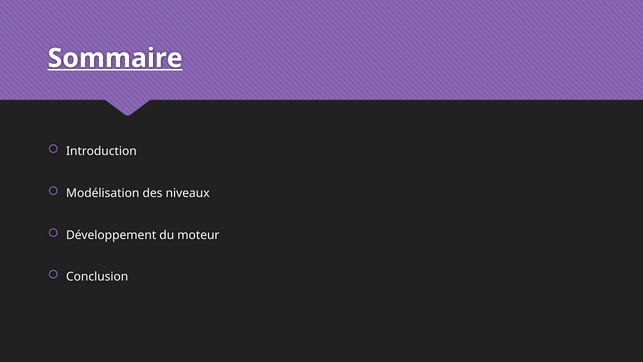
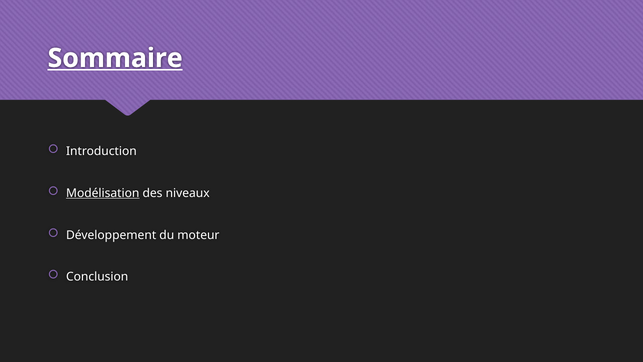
Modélisation underline: none -> present (103, 193)
